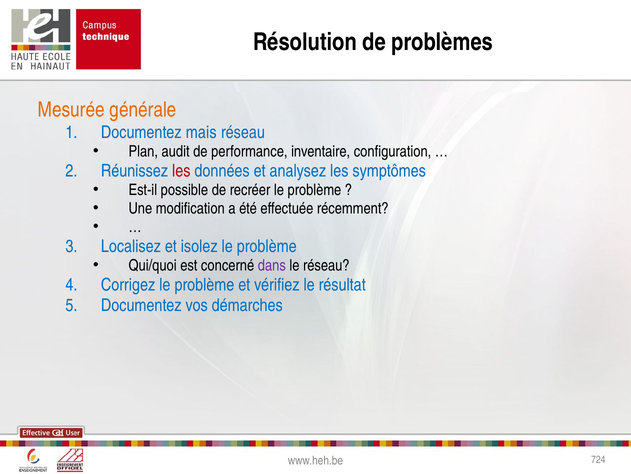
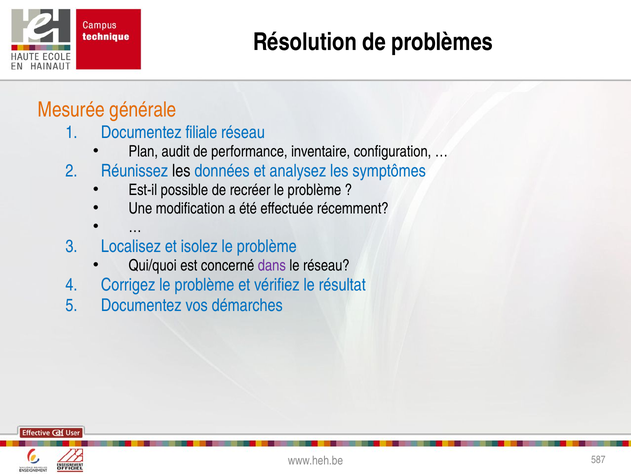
mais: mais -> filiale (201, 132)
les colour: red -> black (181, 171)
724: 724 -> 587 (598, 459)
